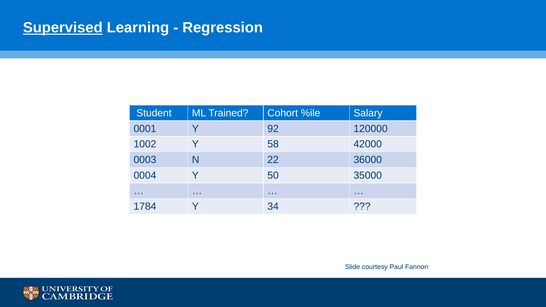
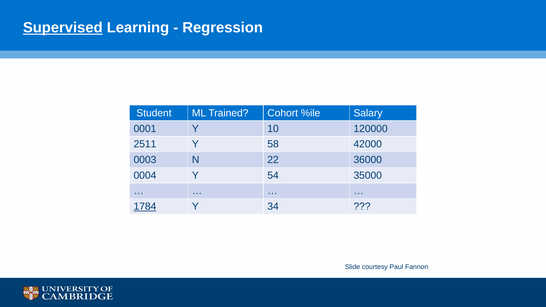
92: 92 -> 10 (273, 129)
1002: 1002 -> 2511 (145, 144)
50: 50 -> 54 (273, 175)
1784 underline: none -> present (145, 207)
